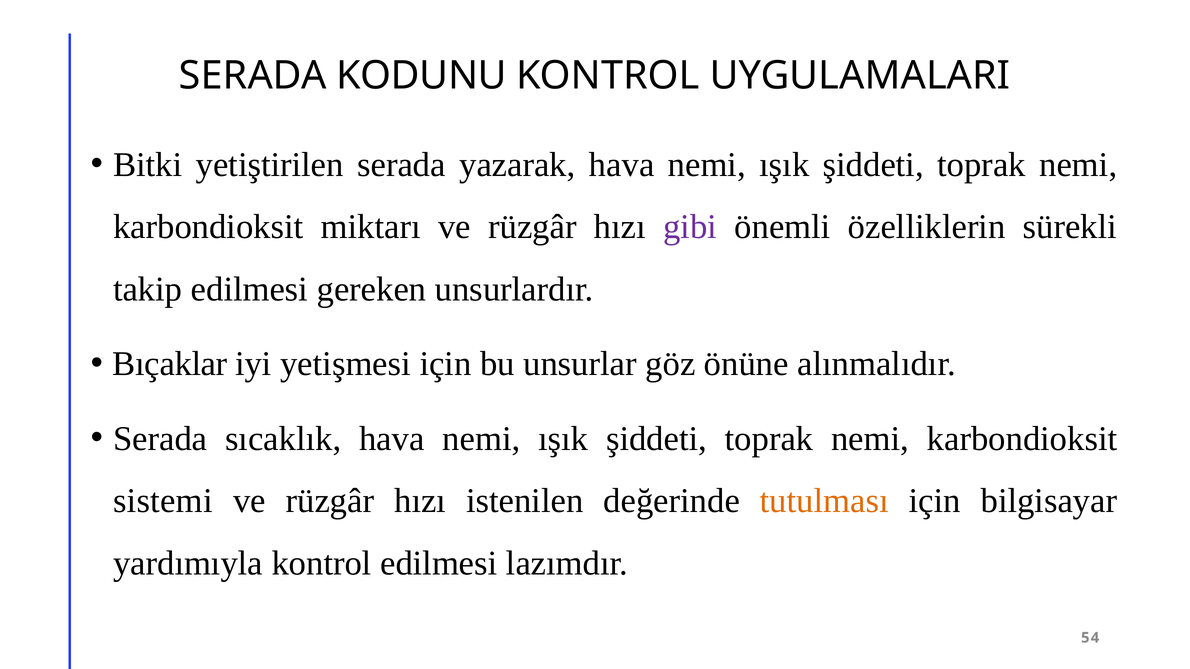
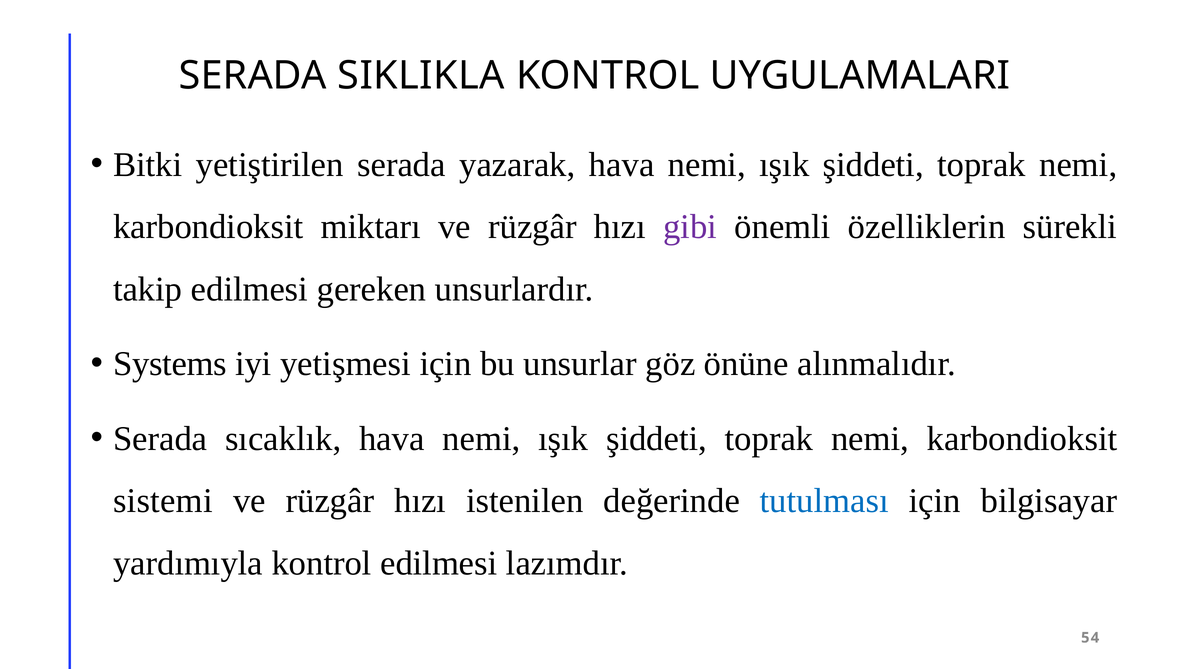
KODUNU: KODUNU -> SIKLIKLA (421, 76)
Bıçaklar: Bıçaklar -> Systems (170, 364)
tutulması colour: orange -> blue (824, 501)
